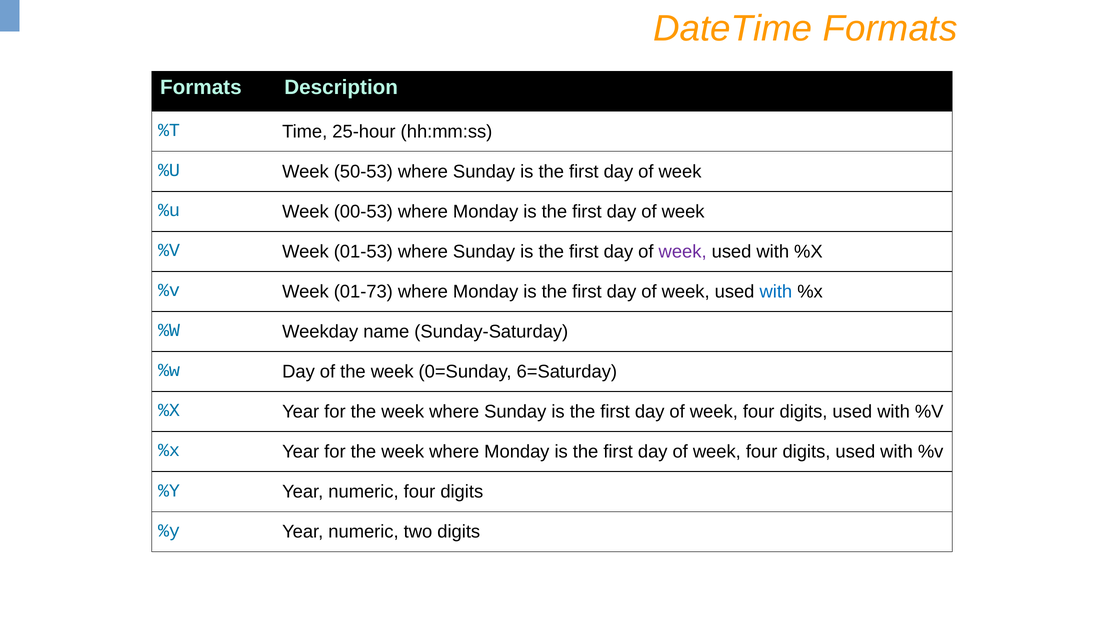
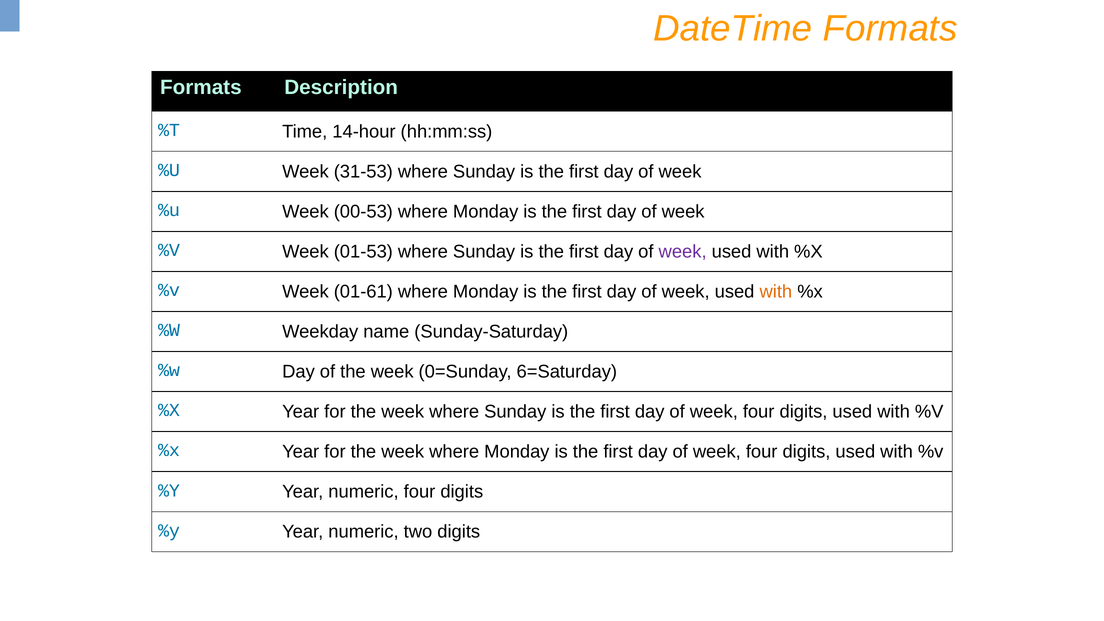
25-hour: 25-hour -> 14-hour (364, 132)
50-53: 50-53 -> 31-53 (363, 172)
01-73: 01-73 -> 01-61 (363, 292)
with colour: blue -> orange (776, 292)
